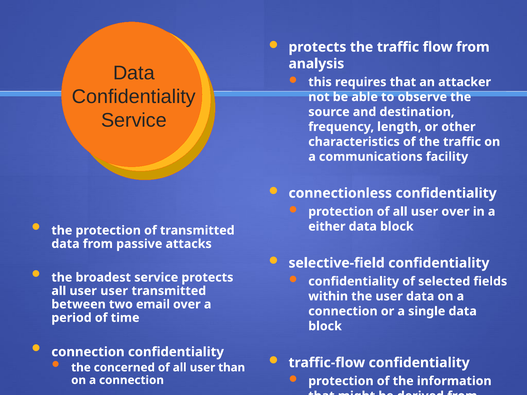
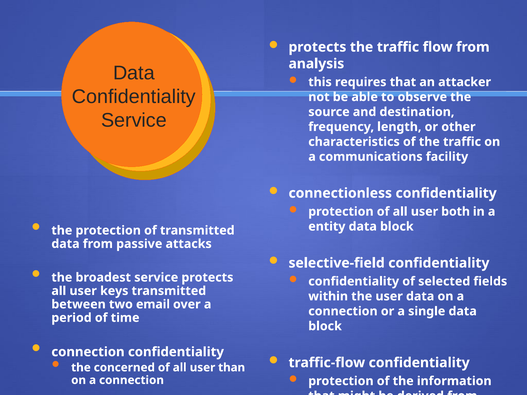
user over: over -> both (456, 212)
either: either -> entity (327, 227)
user user: user -> keys (114, 291)
